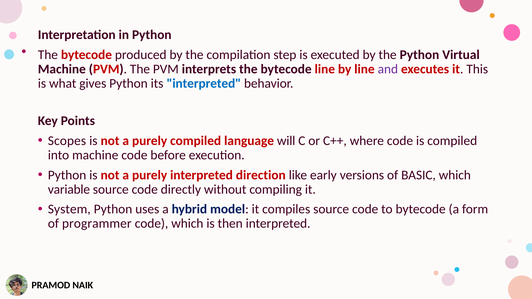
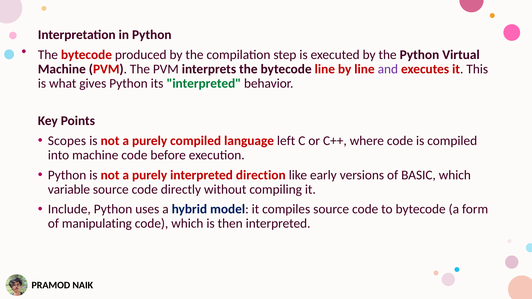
interpreted colour: blue -> green (204, 84)
will: will -> left (286, 141)
System: System -> Include (69, 209)
programmer: programmer -> manipulating (97, 224)
